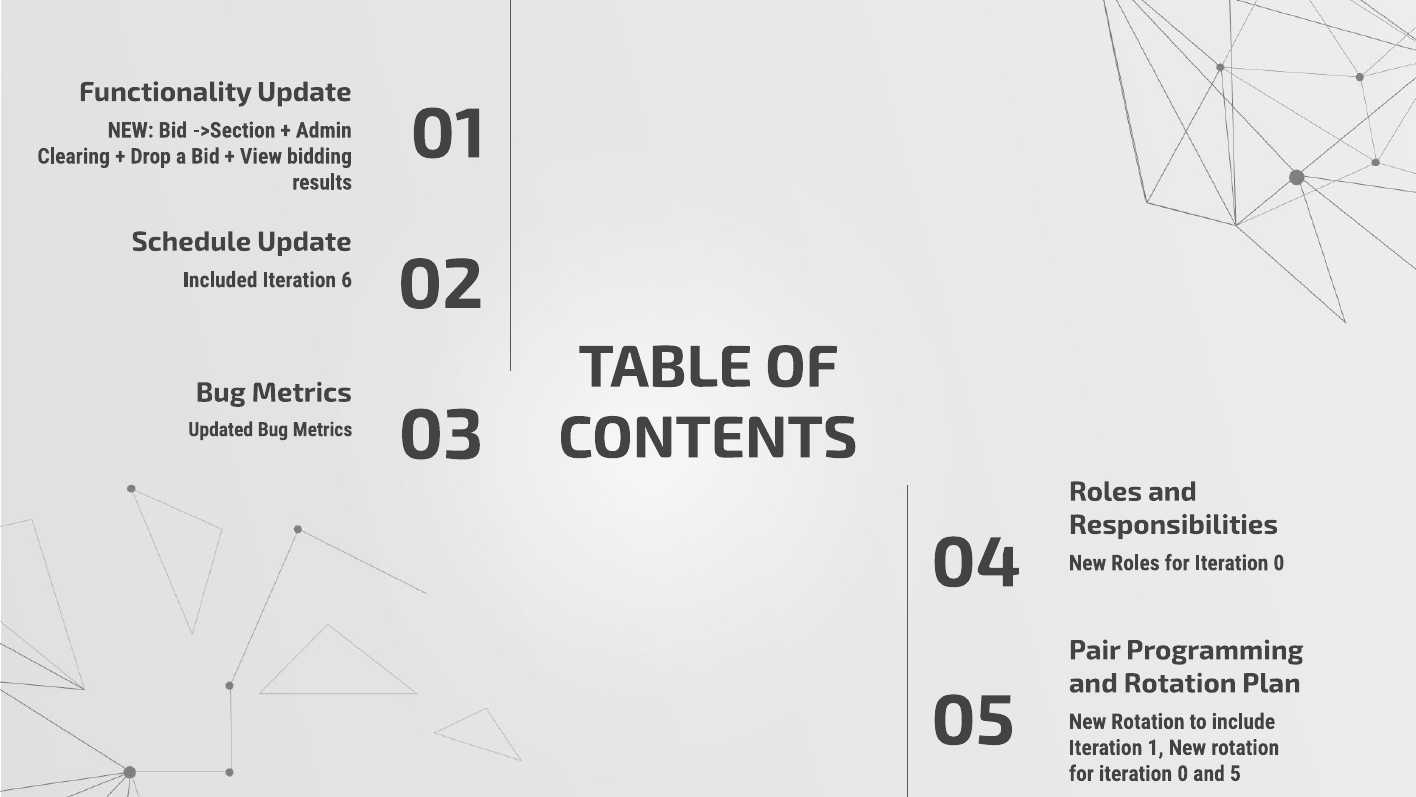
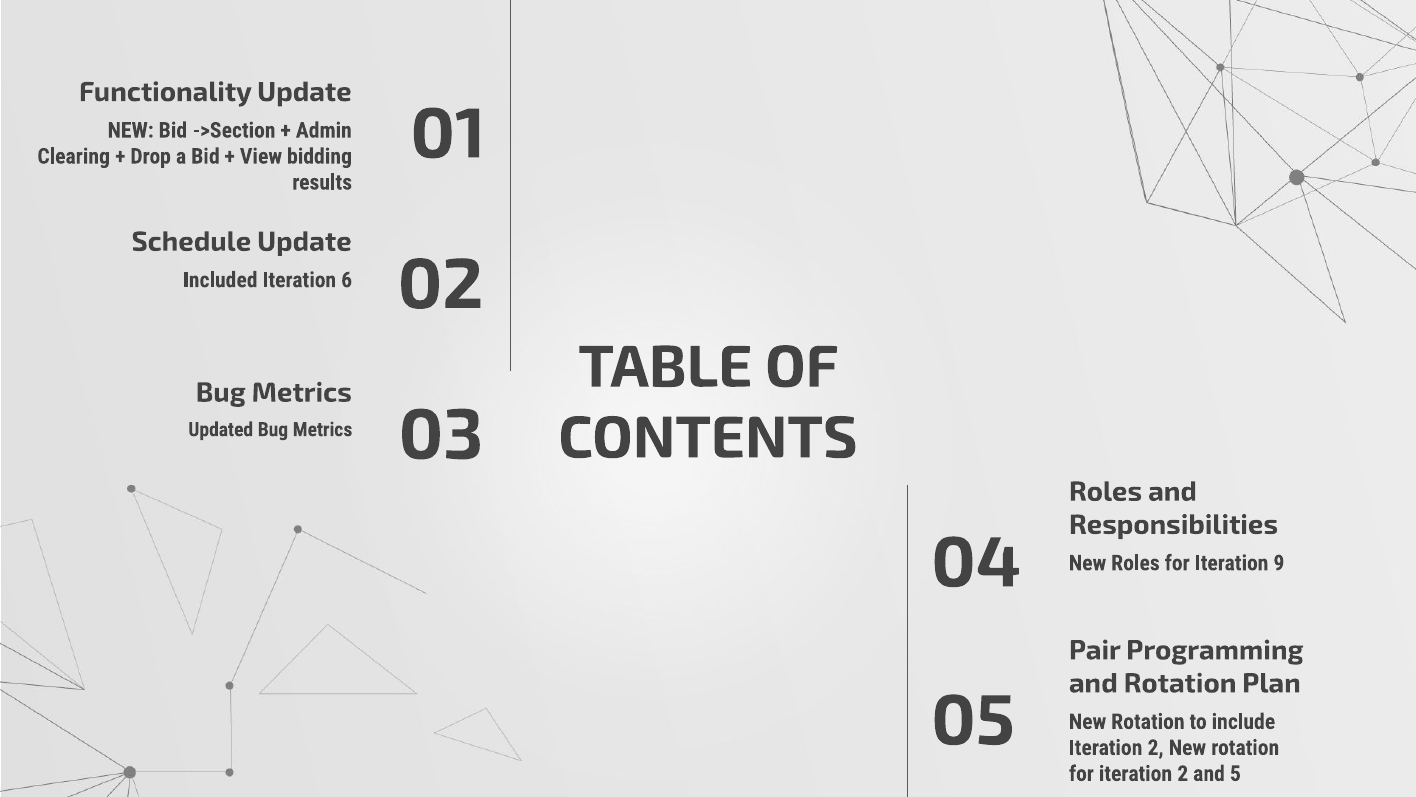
Roles for Iteration 0: 0 -> 9 (1279, 563)
1: 1 -> 2 (1156, 747)
0: 0 -> 2 (1183, 773)
